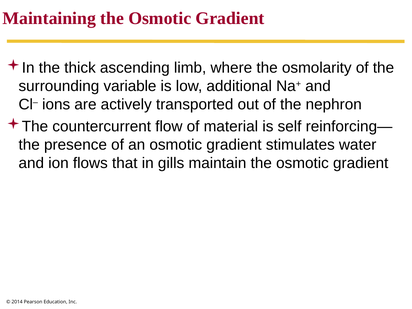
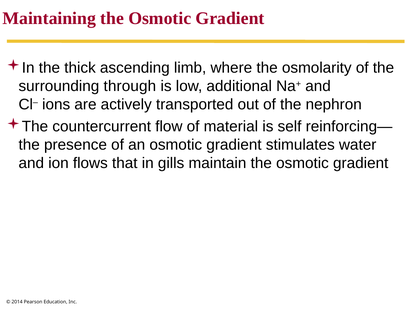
variable: variable -> through (130, 86)
